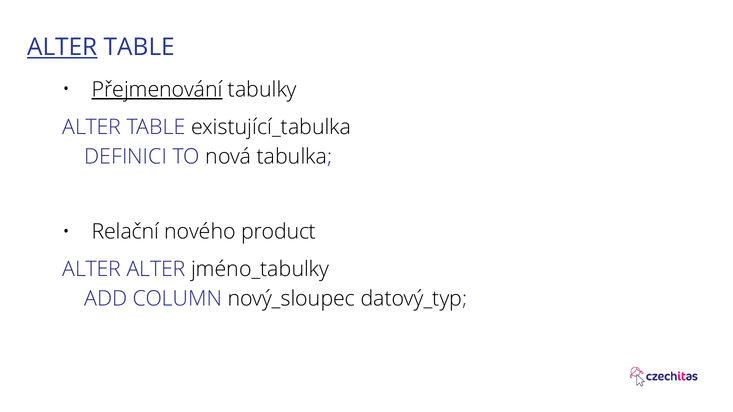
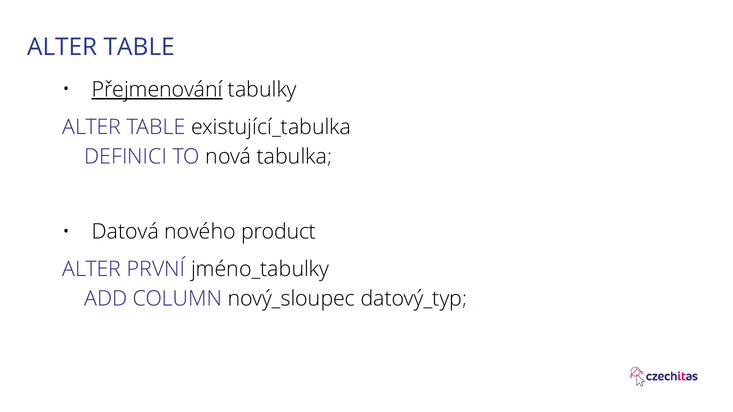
ALTER underline: present -> none (62, 47)
Relační: Relační -> Datová (125, 232)
ALTER ALTER: ALTER -> PRVNÍ (156, 270)
